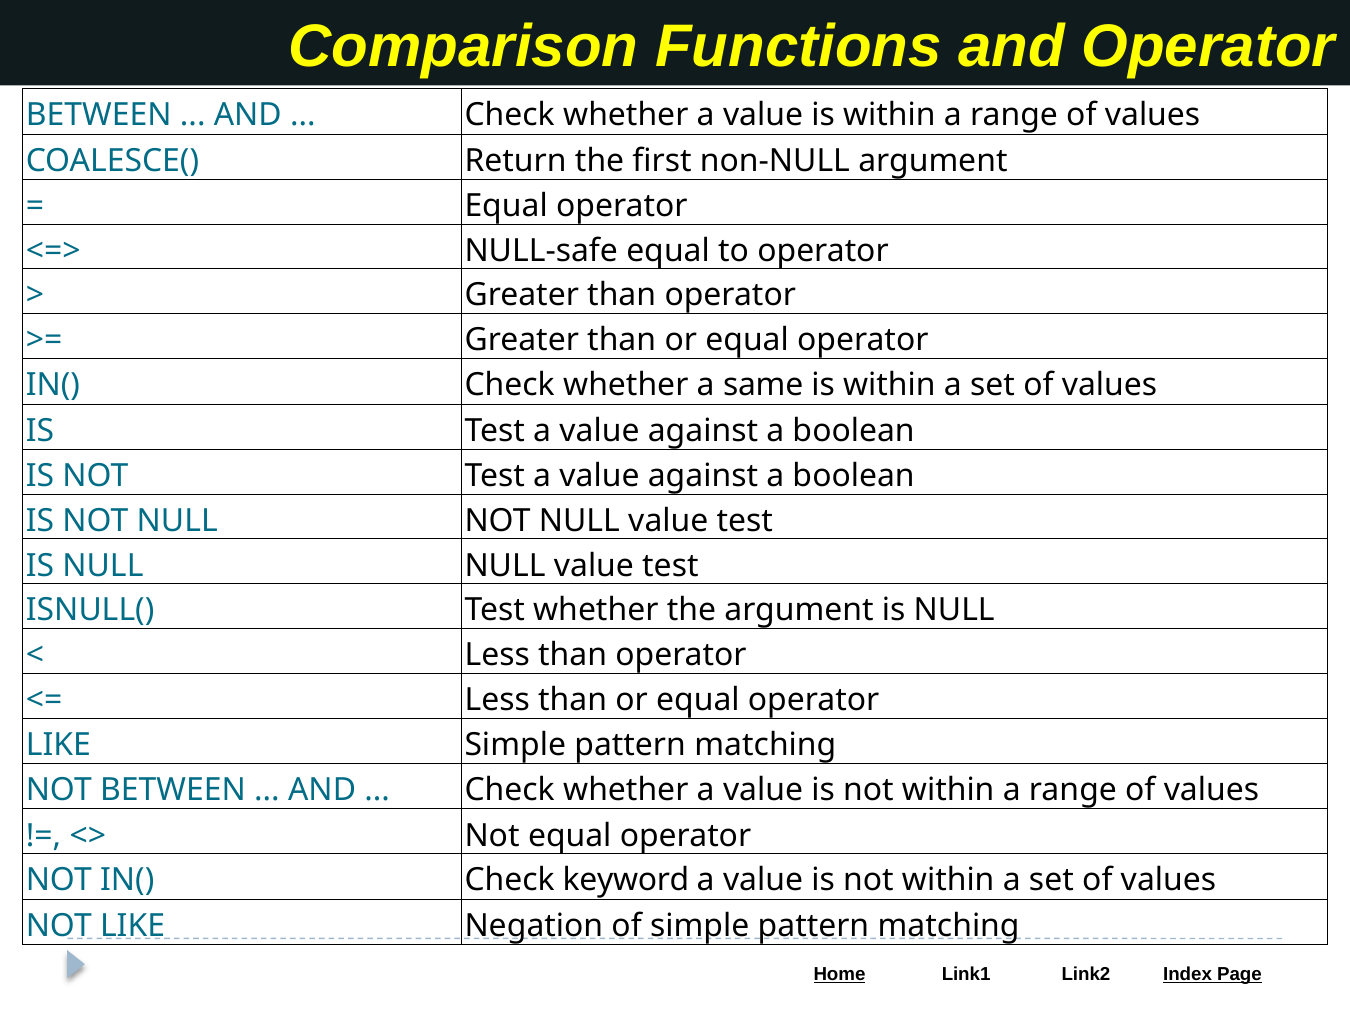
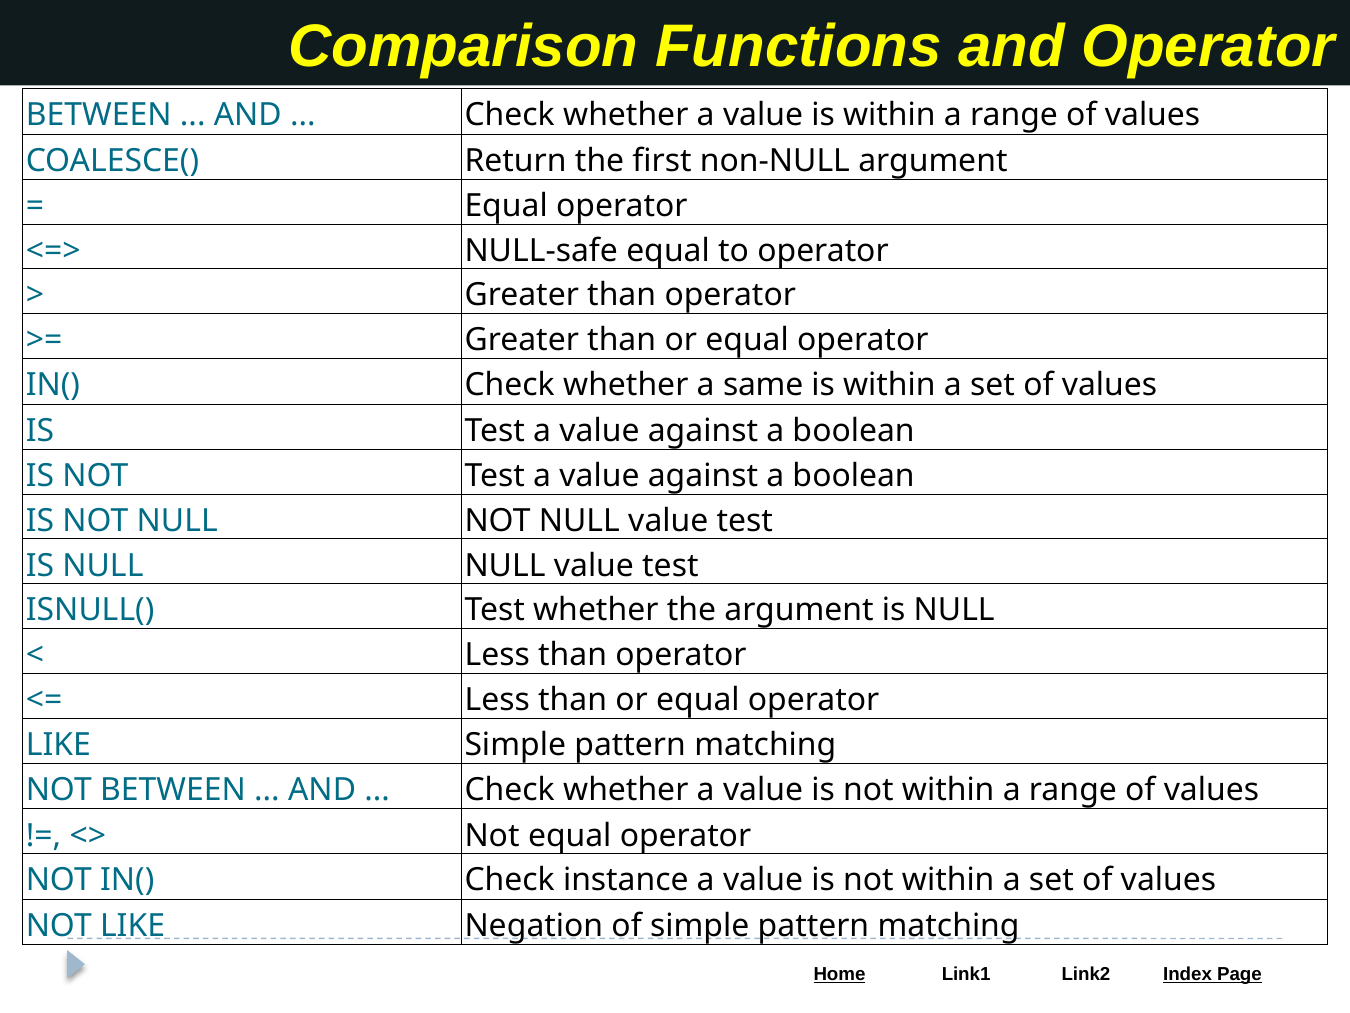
keyword: keyword -> instance (626, 880)
